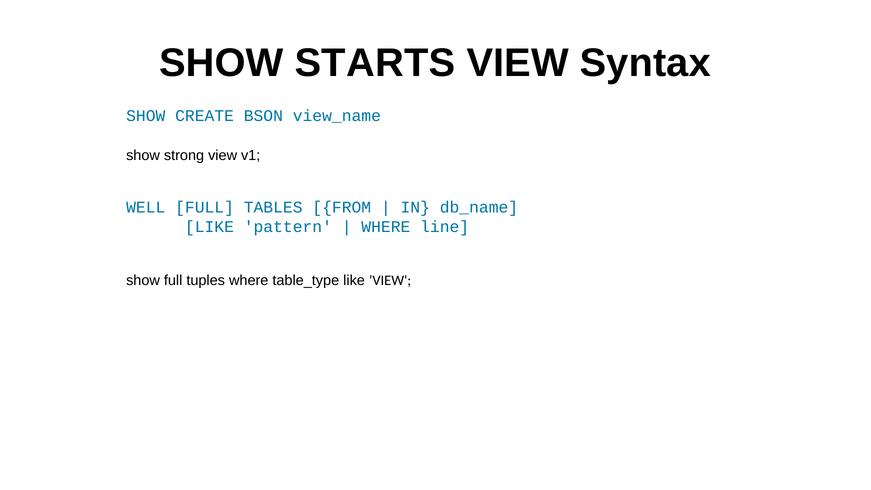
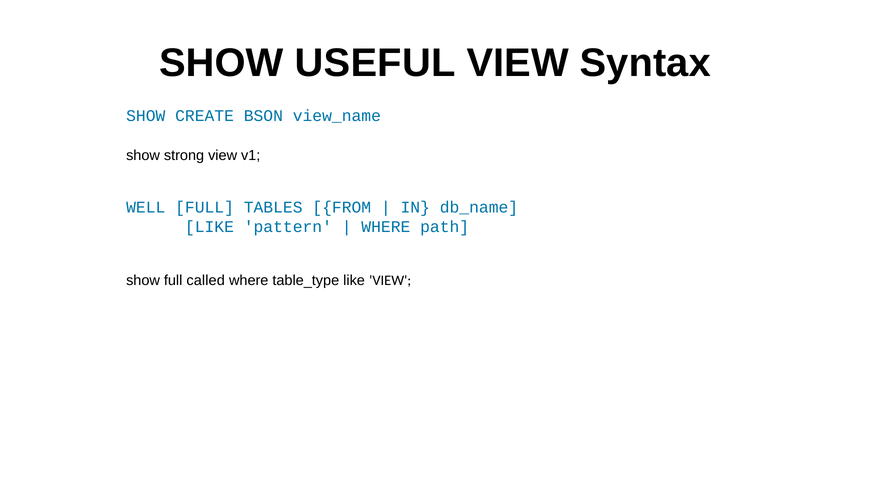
STARTS: STARTS -> USEFUL (375, 63)
line: line -> path (445, 227)
tuples: tuples -> called (206, 280)
